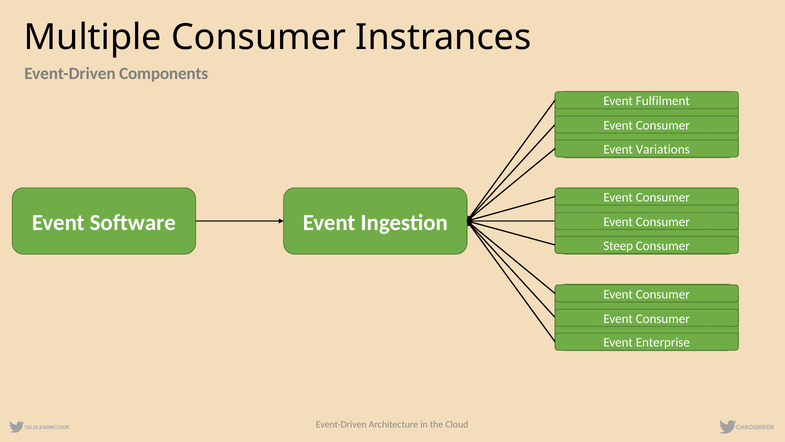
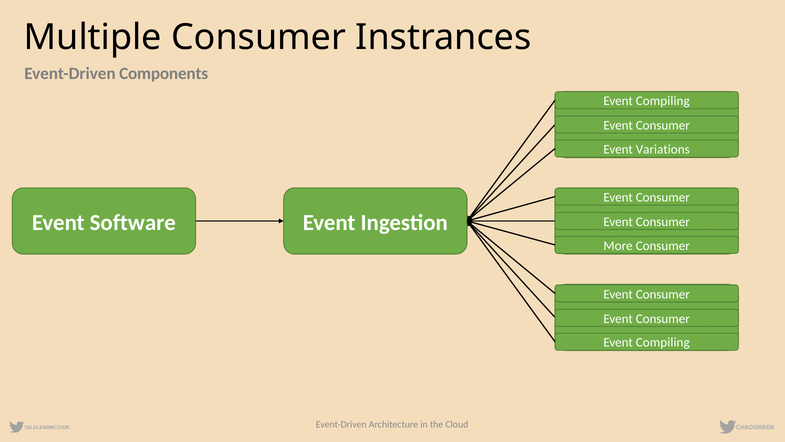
Fulfilment: Fulfilment -> Compiling (663, 101)
Steep: Steep -> More (618, 246)
Enterprise: Enterprise -> Compiling (663, 342)
